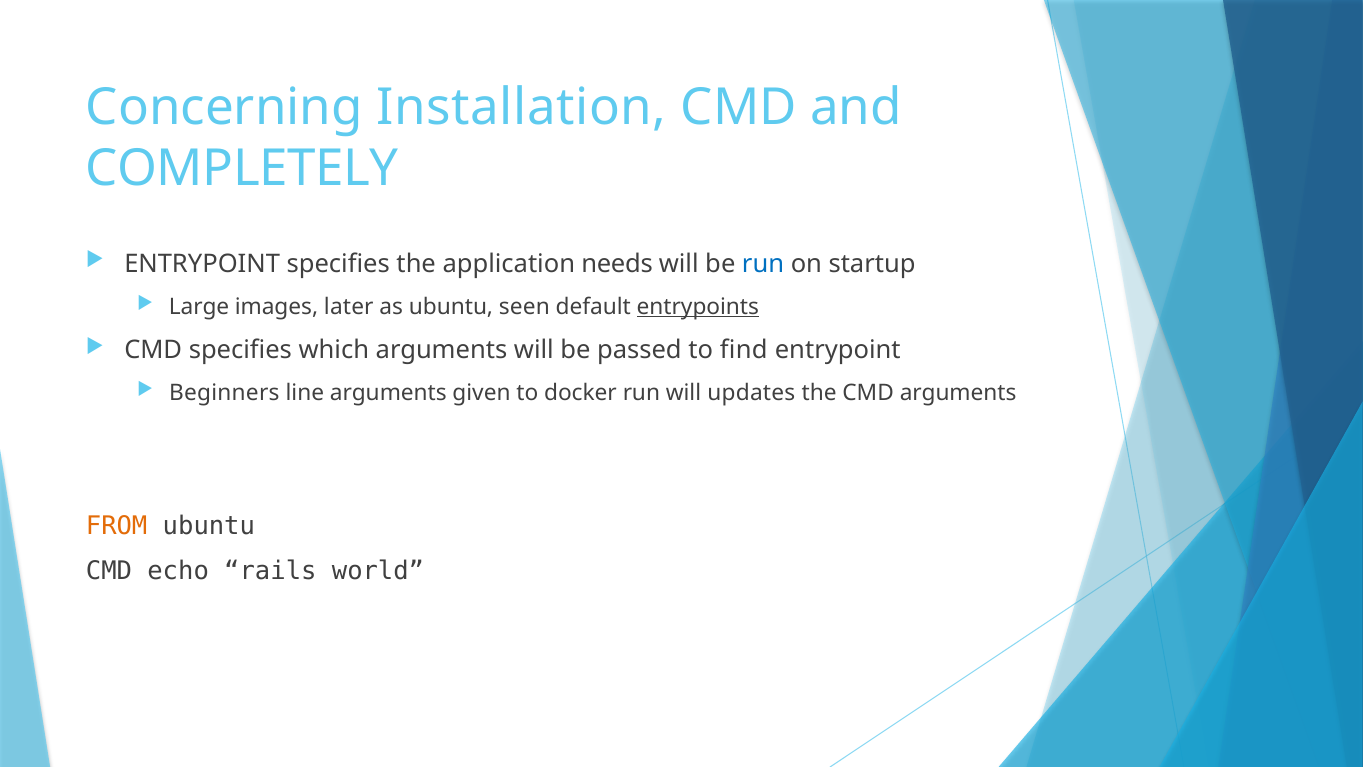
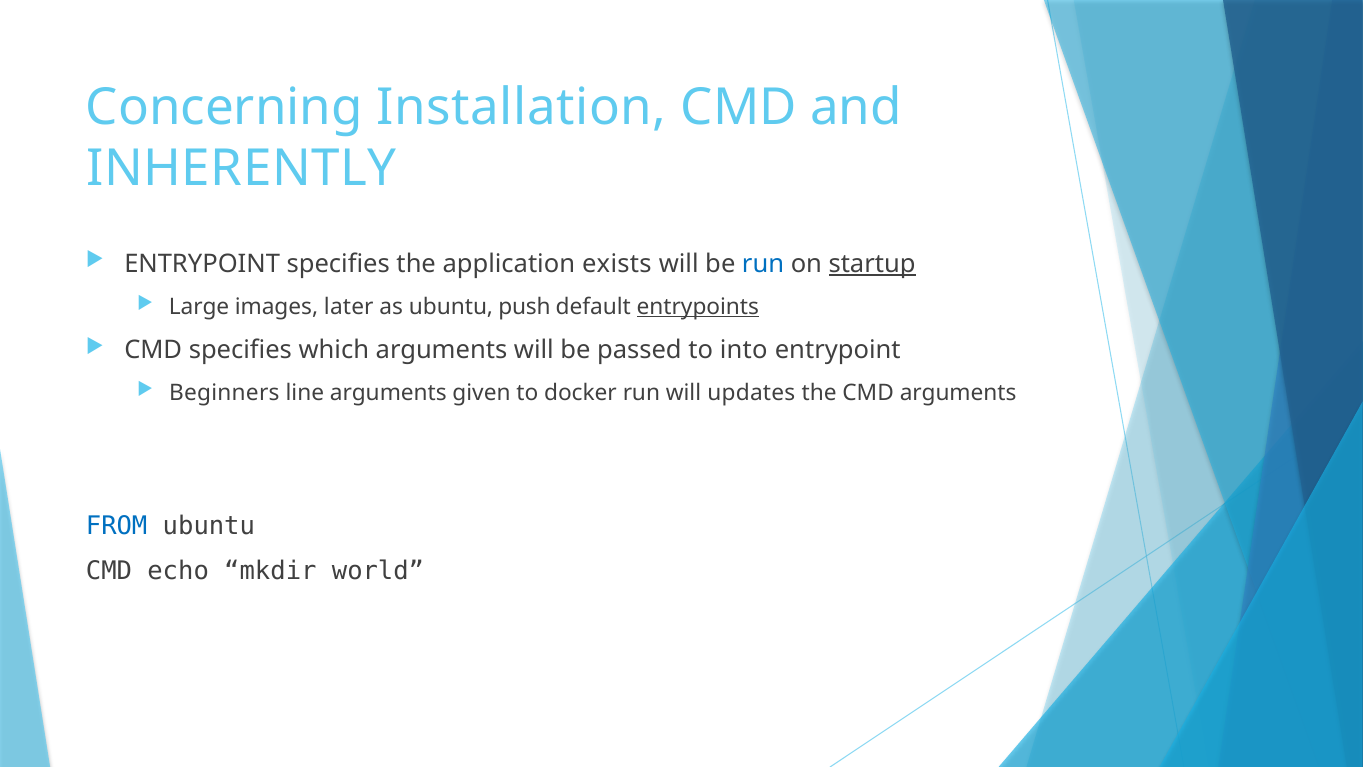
COMPLETELY: COMPLETELY -> INHERENTLY (241, 169)
needs: needs -> exists (617, 264)
startup underline: none -> present (872, 264)
seen: seen -> push (525, 307)
find: find -> into (744, 350)
FROM colour: orange -> blue (117, 526)
rails: rails -> mkdir (270, 571)
